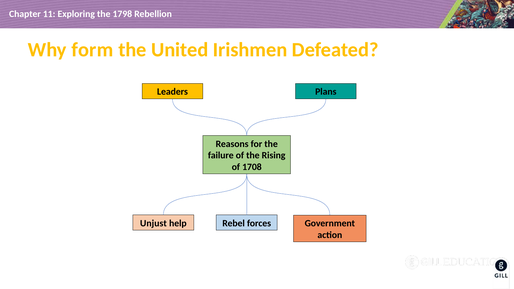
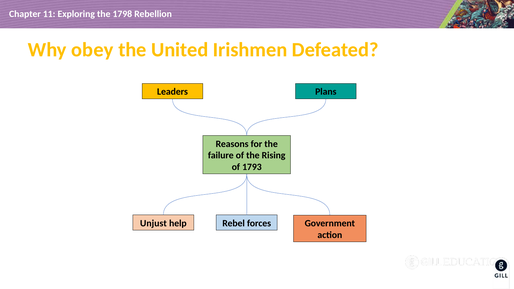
form: form -> obey (92, 50)
1708: 1708 -> 1793 (252, 167)
